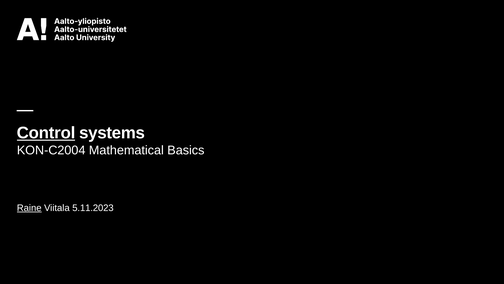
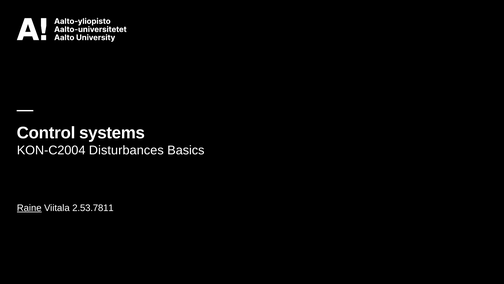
Control underline: present -> none (46, 133)
Mathematical: Mathematical -> Disturbances (126, 150)
5.11.2023: 5.11.2023 -> 2.53.7811 (93, 208)
